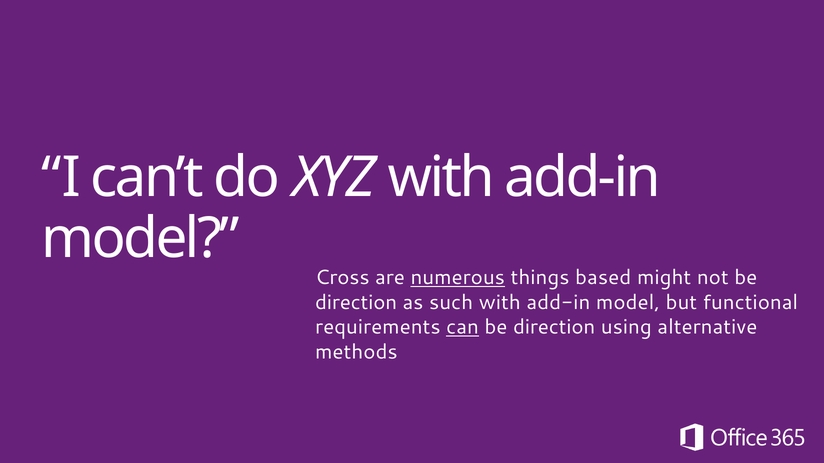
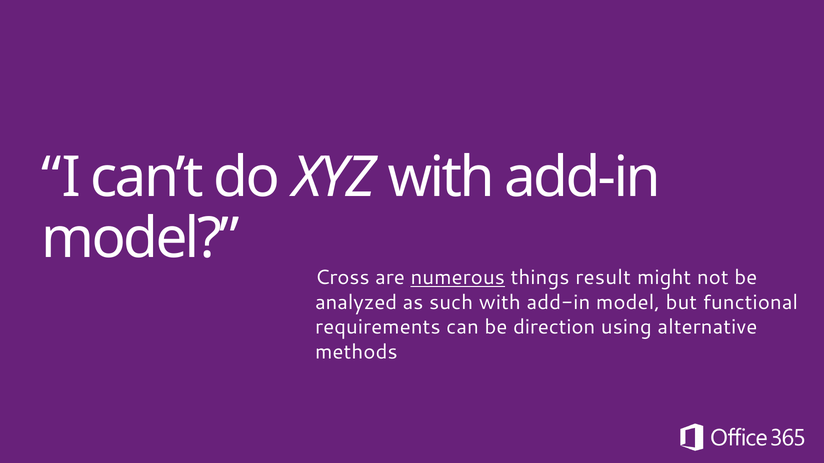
based: based -> result (603, 278)
direction: direction -> analyzed (356, 303)
can underline: present -> none (463, 327)
